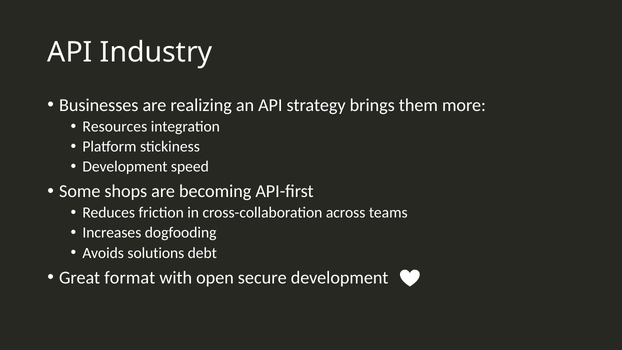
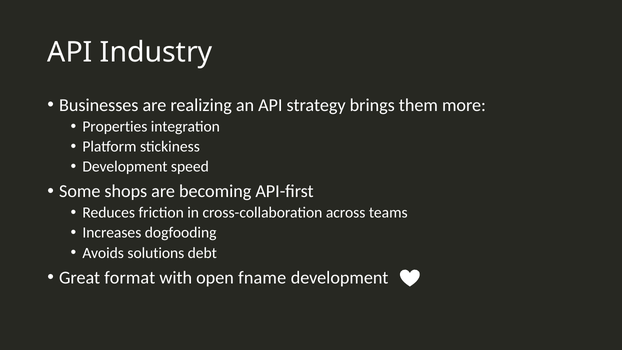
Resources: Resources -> Properties (115, 127)
secure: secure -> fname (262, 277)
